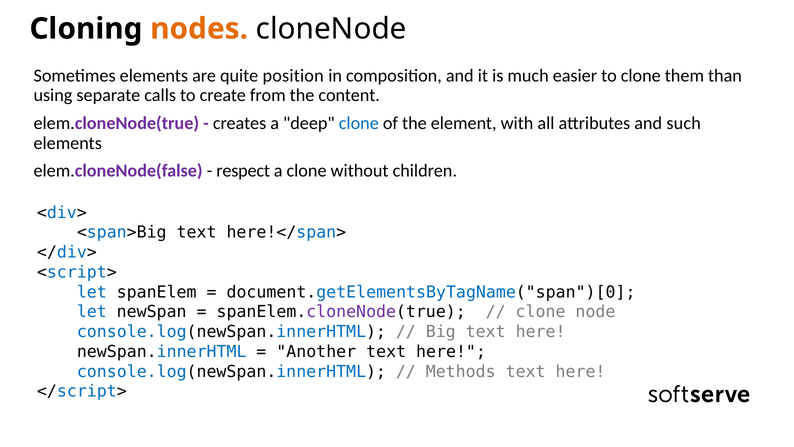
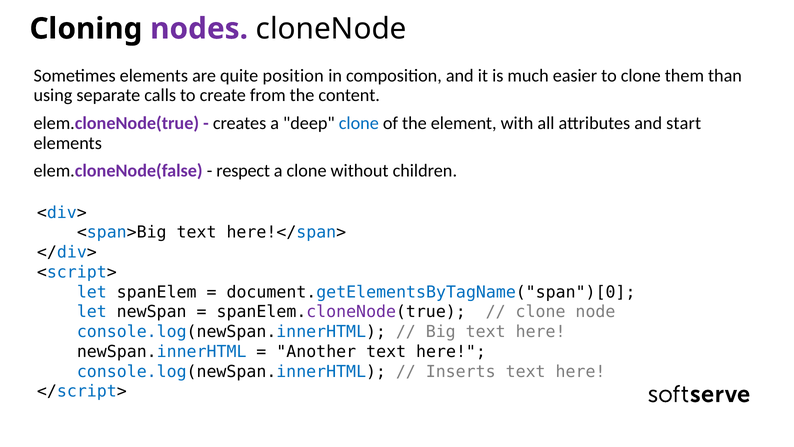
nodes colour: orange -> purple (199, 29)
such: such -> start (684, 123)
Methods: Methods -> Inserts (461, 371)
